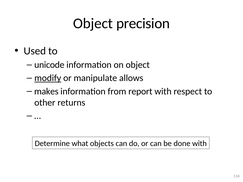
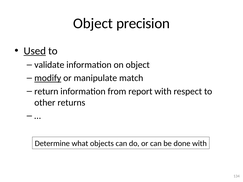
Used underline: none -> present (35, 51)
unicode: unicode -> validate (49, 65)
allows: allows -> match (131, 78)
makes: makes -> return (46, 91)
